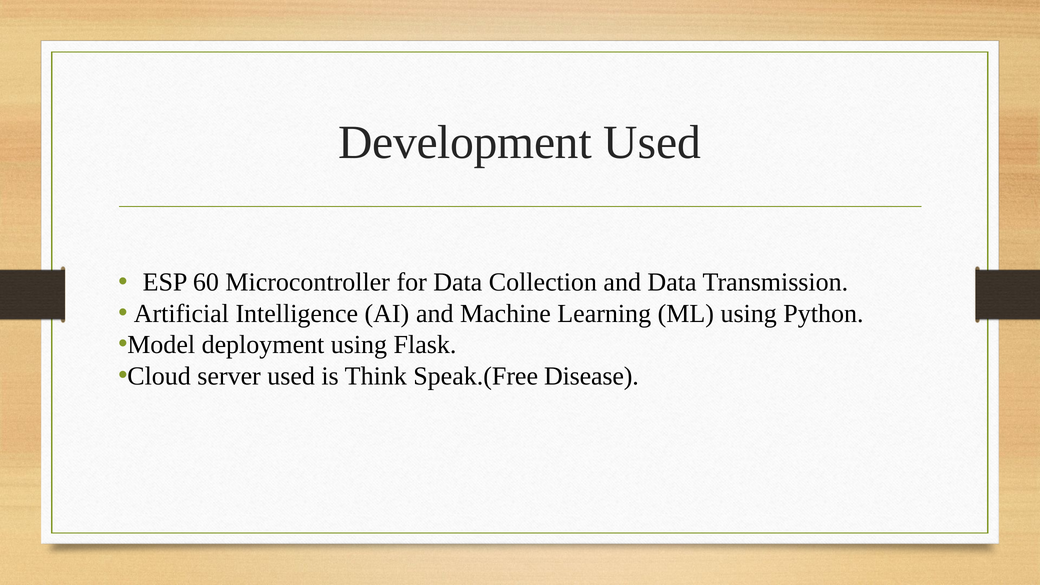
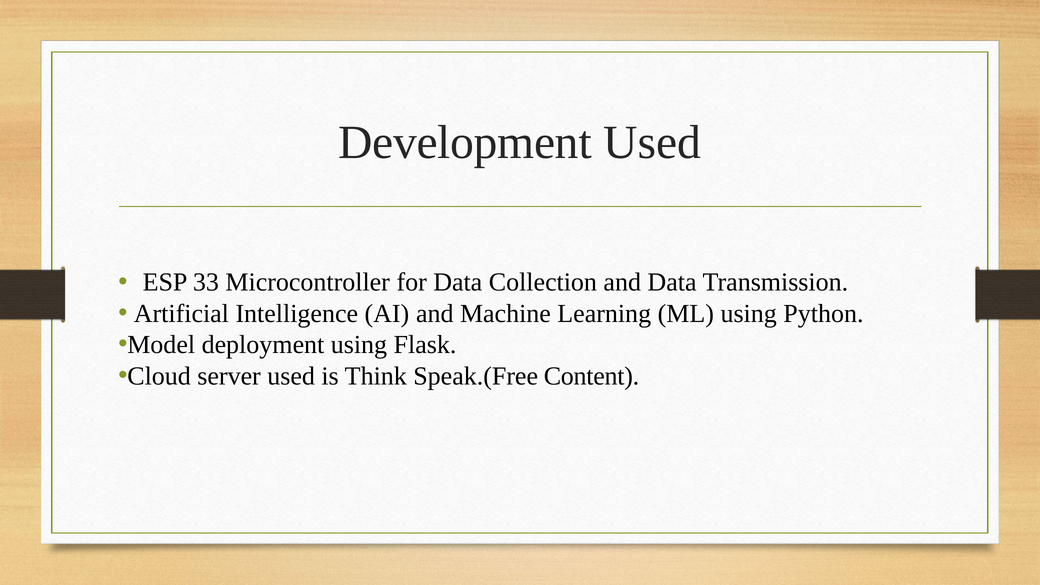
60: 60 -> 33 (206, 282)
Disease: Disease -> Content (591, 376)
